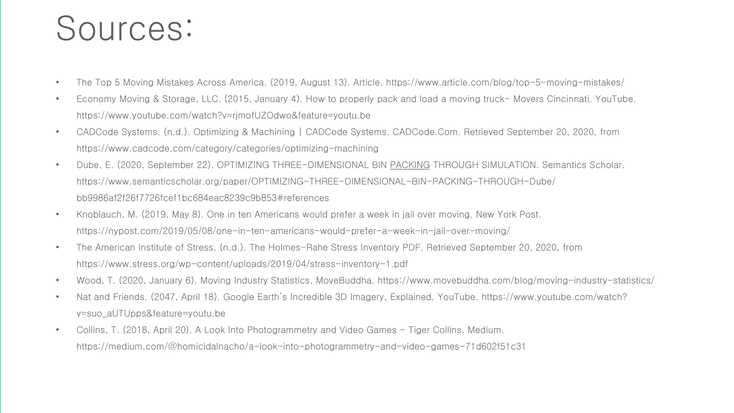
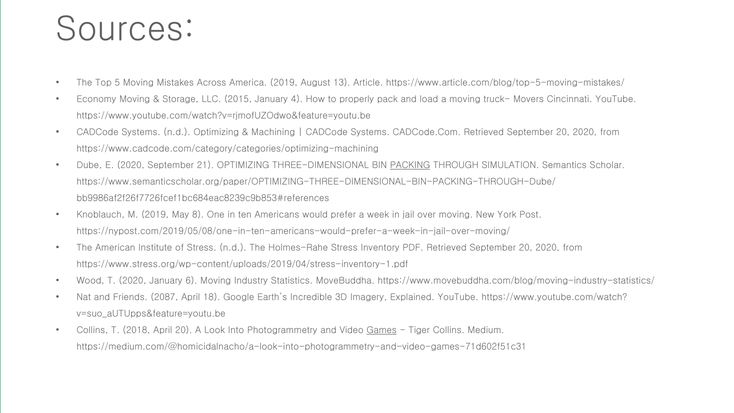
22: 22 -> 21 (205, 165)
2047: 2047 -> 2087 (164, 297)
Games underline: none -> present (382, 330)
